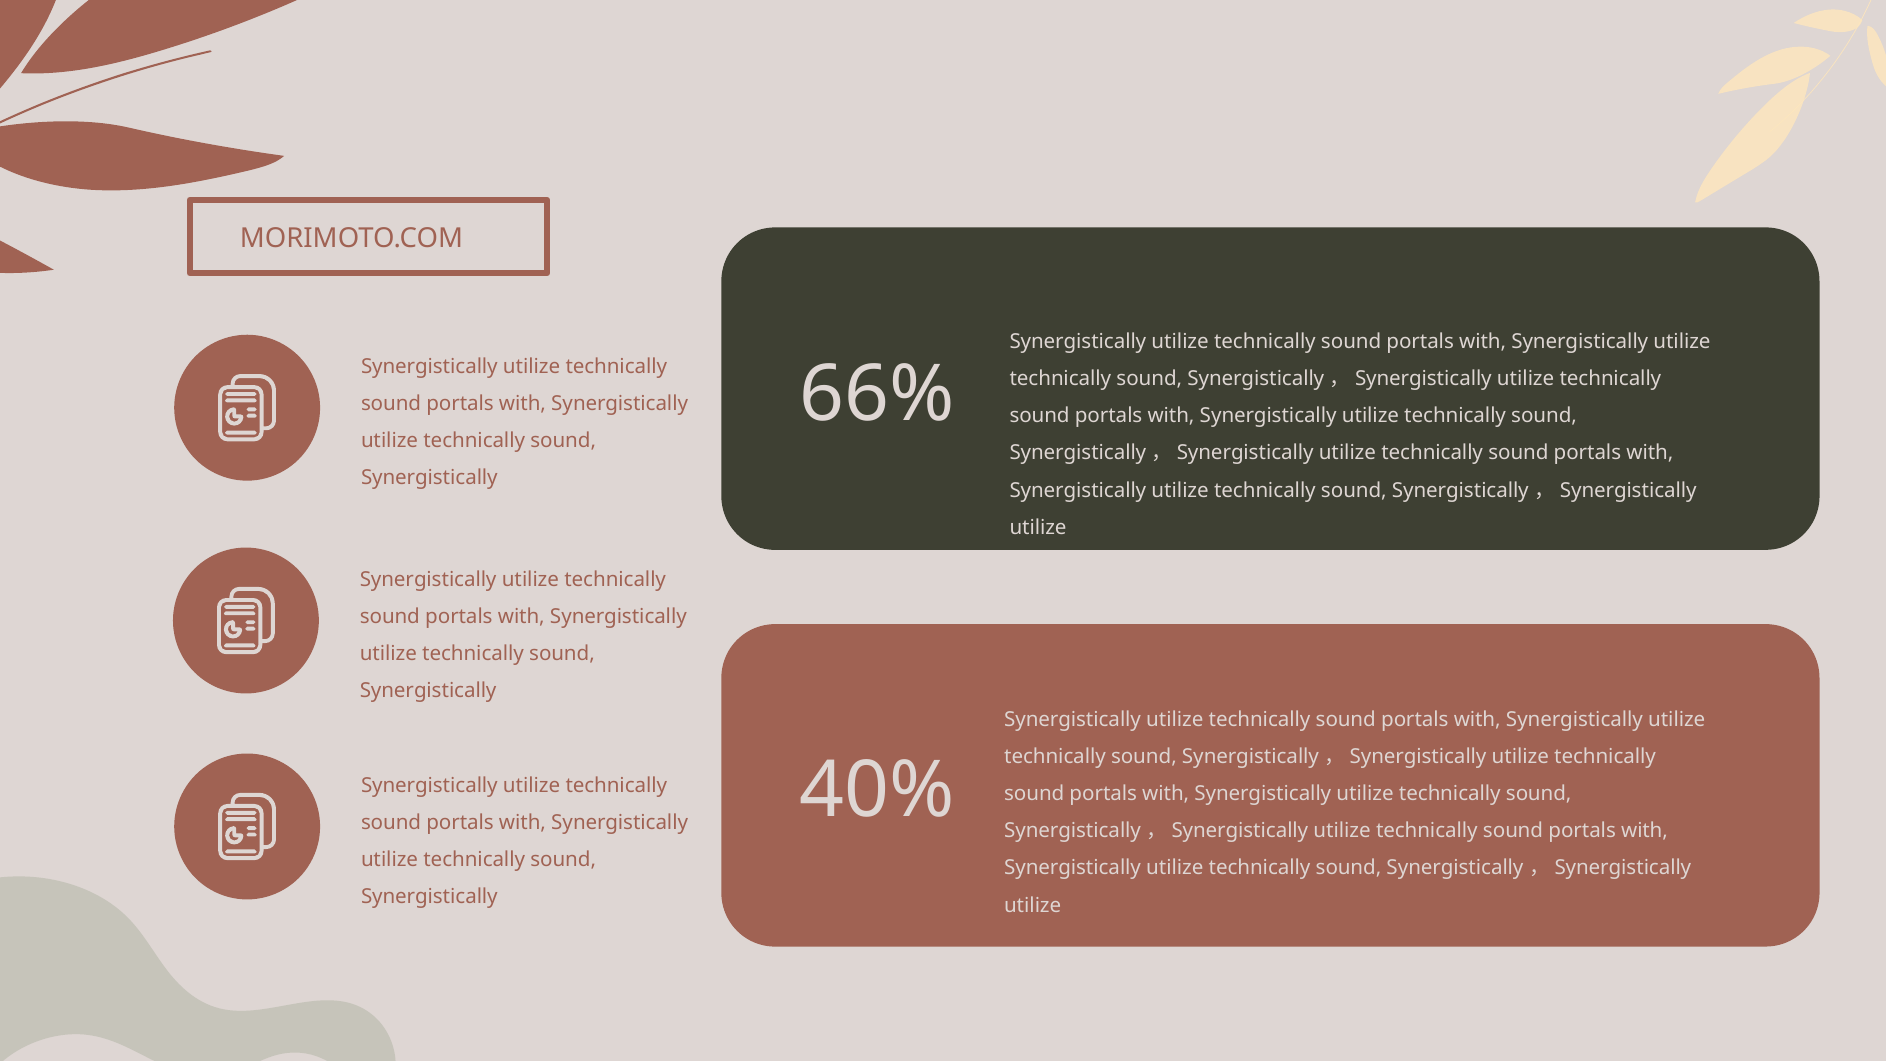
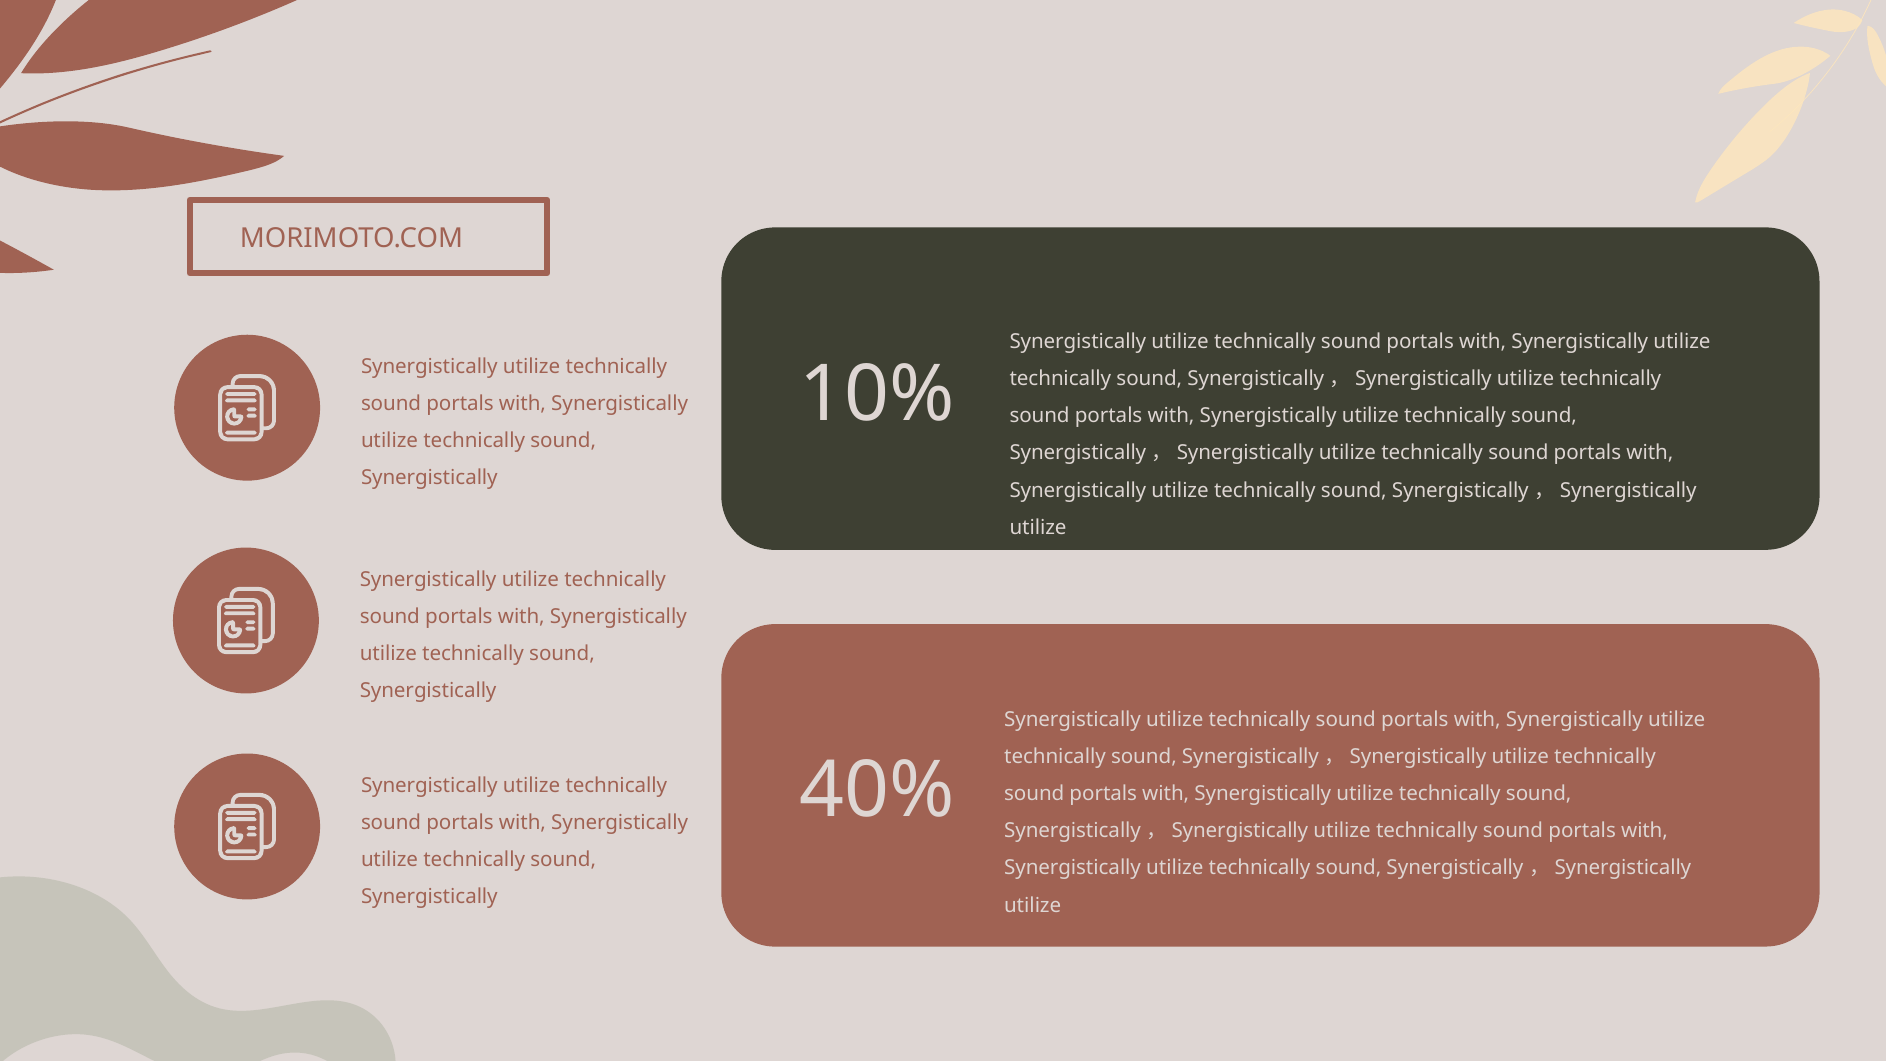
66%: 66% -> 10% (877, 394)
